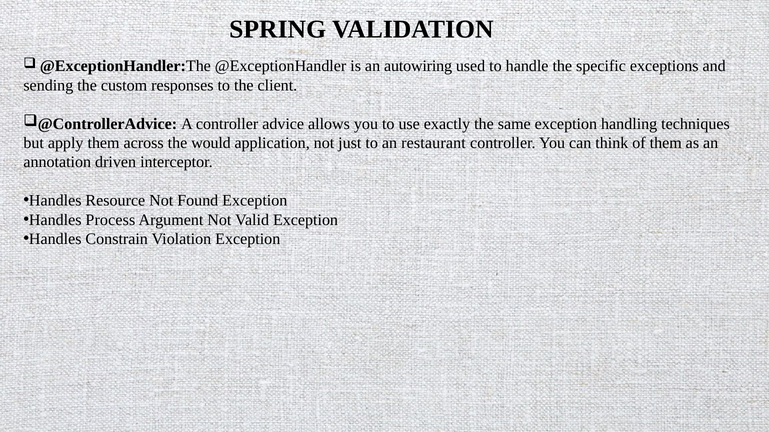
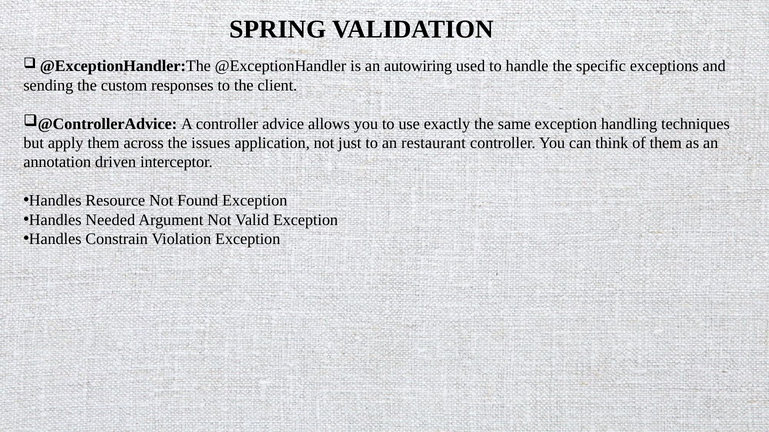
would: would -> issues (211, 143)
Process: Process -> Needed (110, 220)
